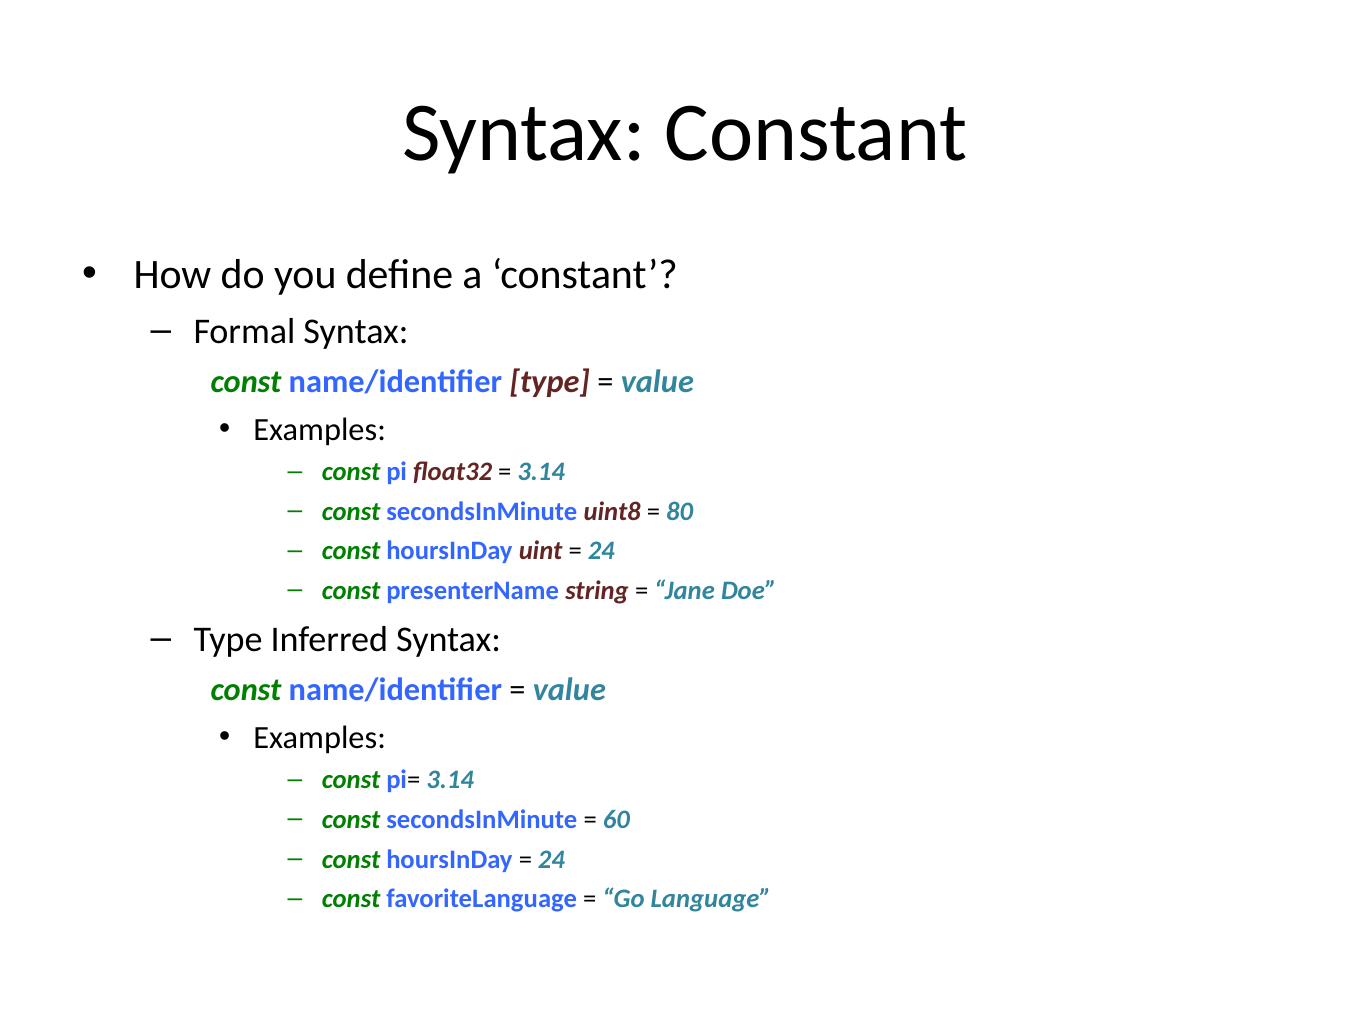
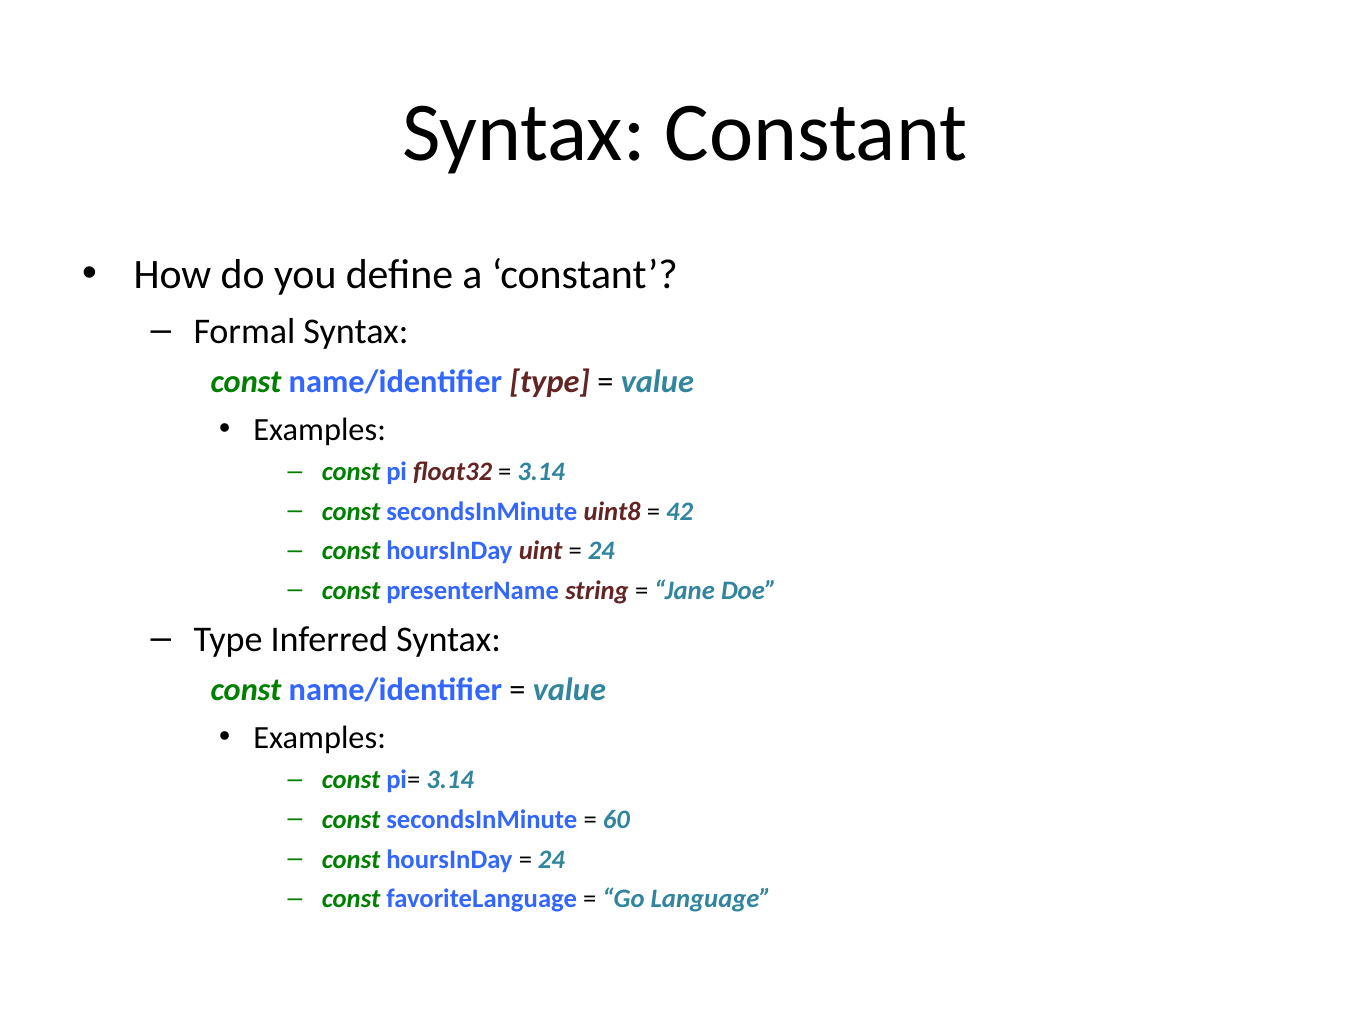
80: 80 -> 42 (680, 512)
